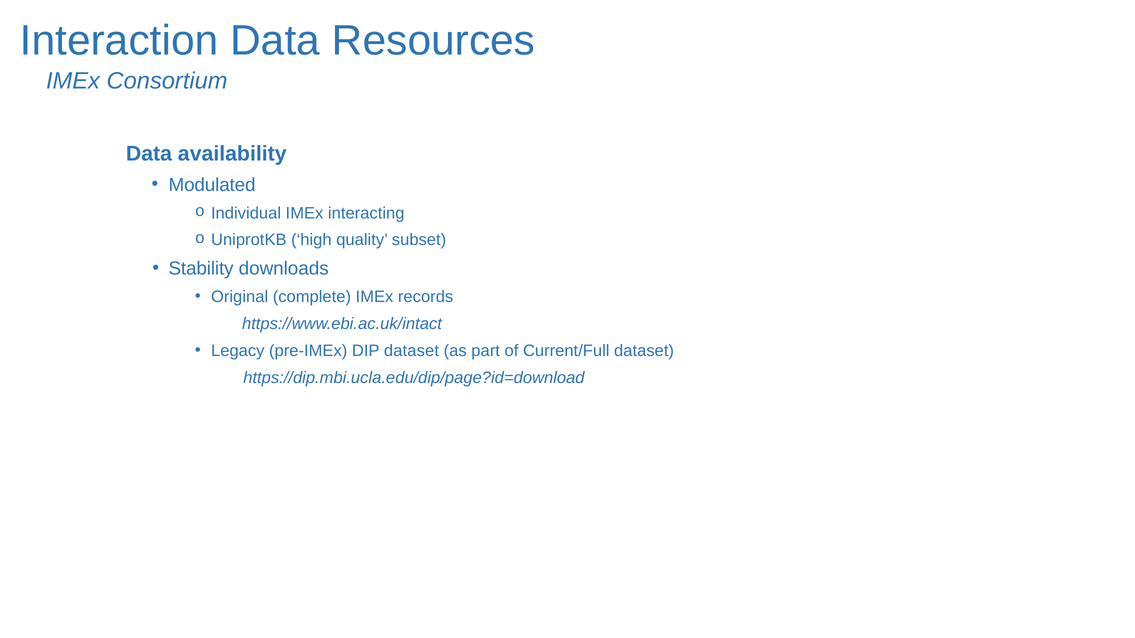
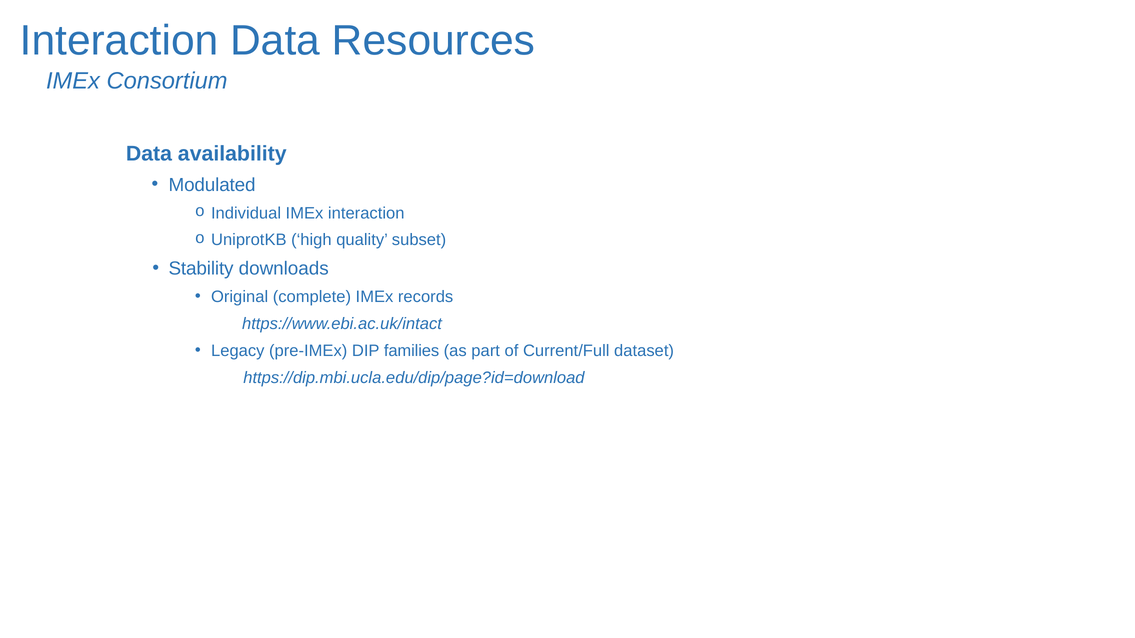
IMEx interacting: interacting -> interaction (366, 213)
DIP dataset: dataset -> families (412, 351)
